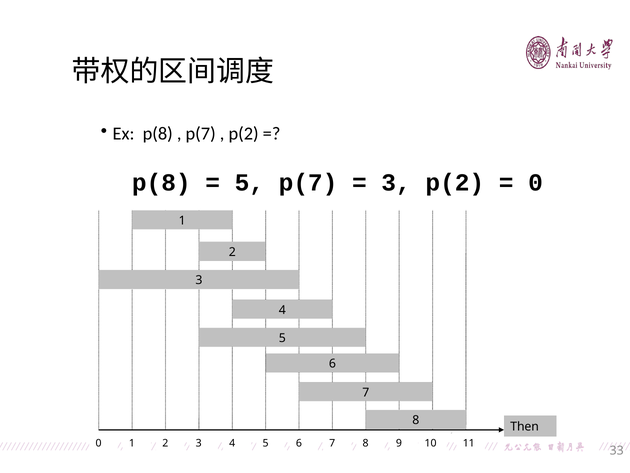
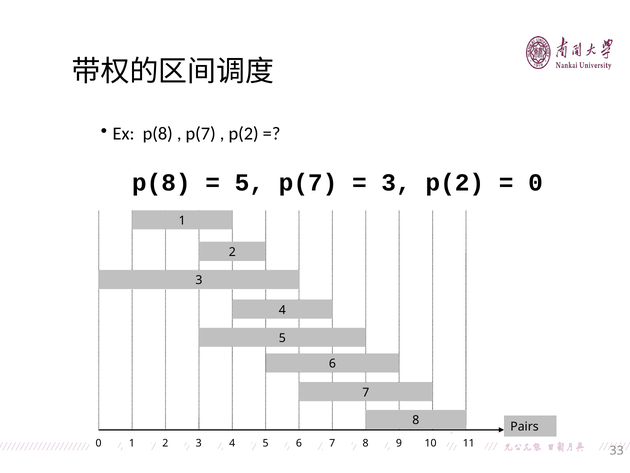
Then: Then -> Pairs (525, 426)
